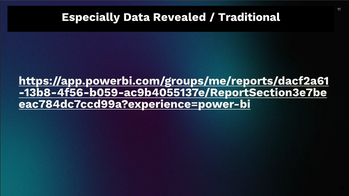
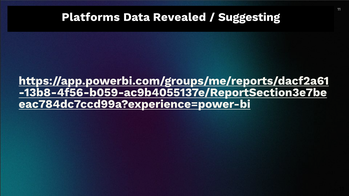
Especially: Especially -> Platforms (91, 17)
Traditional: Traditional -> Suggesting (249, 17)
